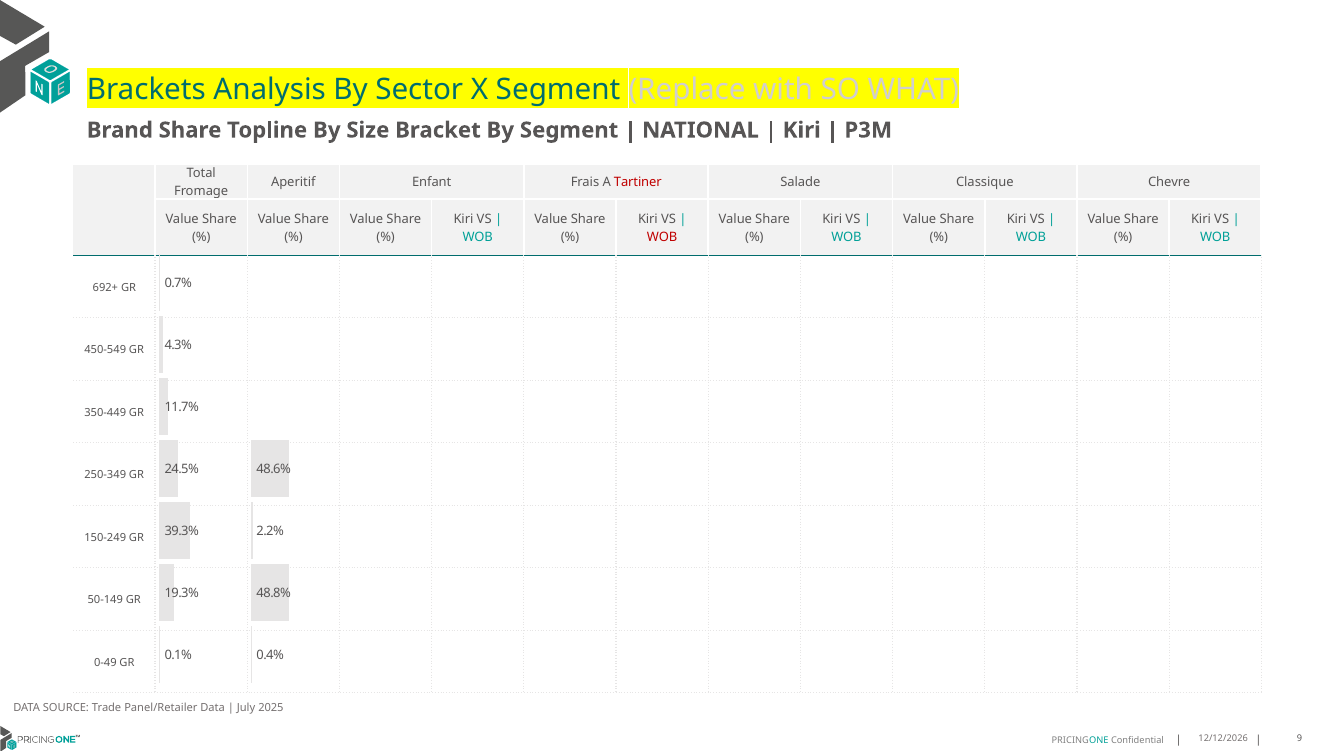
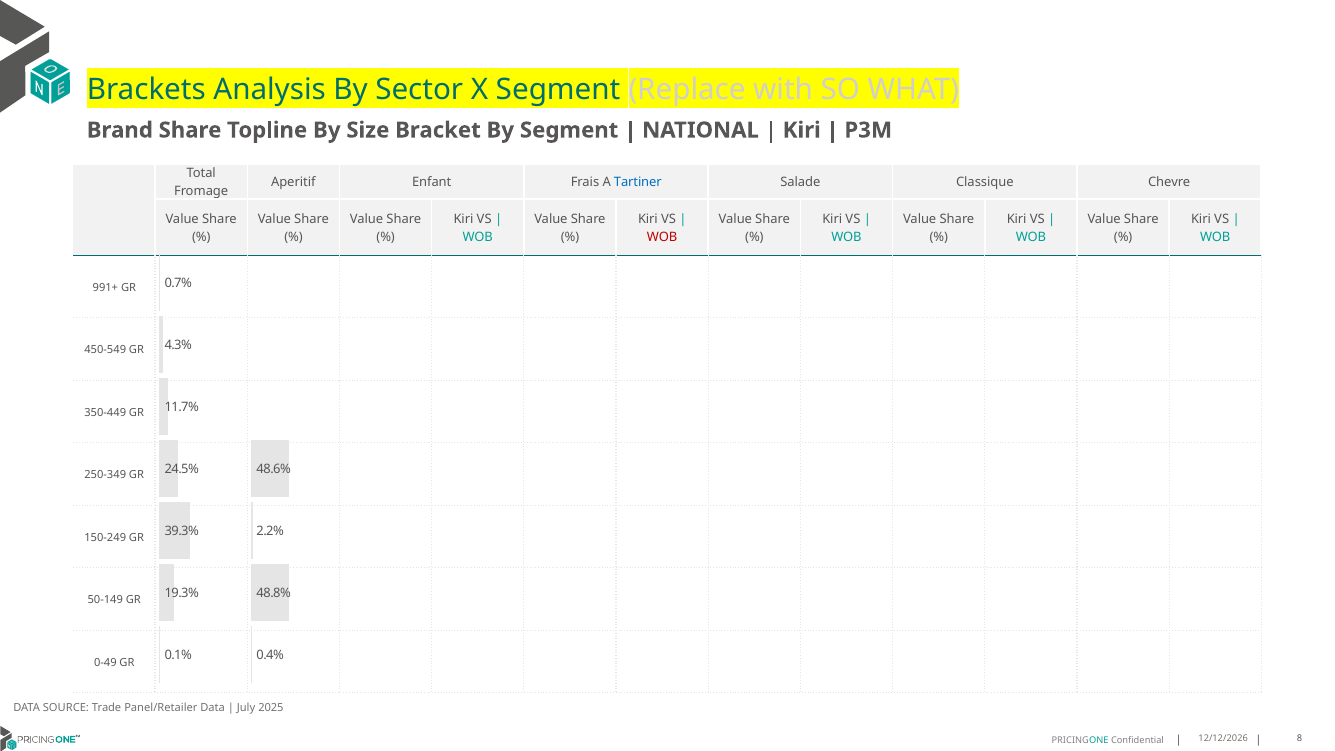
Tartiner colour: red -> blue (638, 182)
692+: 692+ -> 991+ (105, 287)
9: 9 -> 8 (1299, 738)
